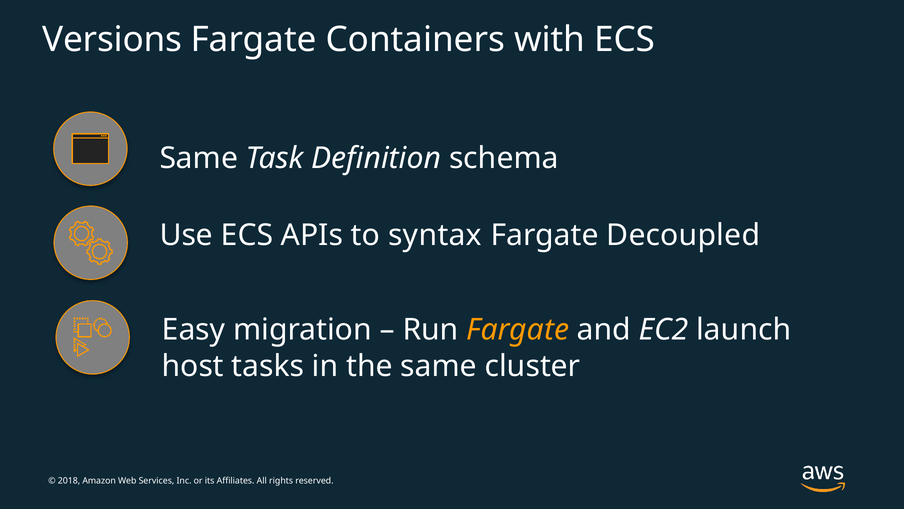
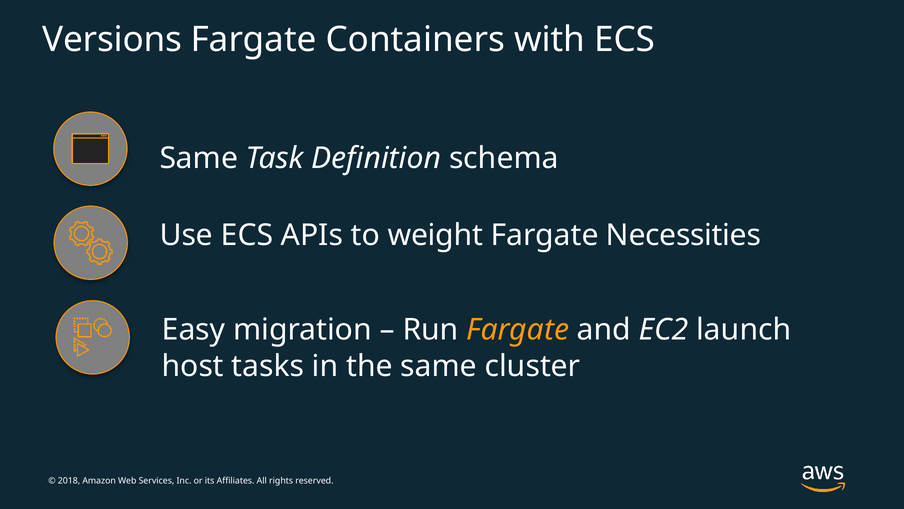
syntax: syntax -> weight (435, 235)
Decoupled: Decoupled -> Necessities (683, 235)
